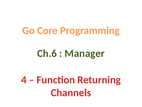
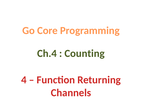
Ch.6: Ch.6 -> Ch.4 (47, 53)
Manager: Manager -> Counting (85, 53)
